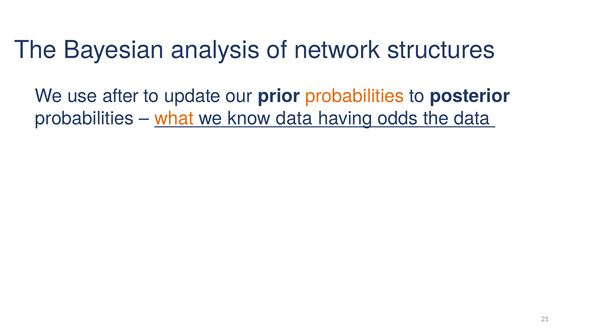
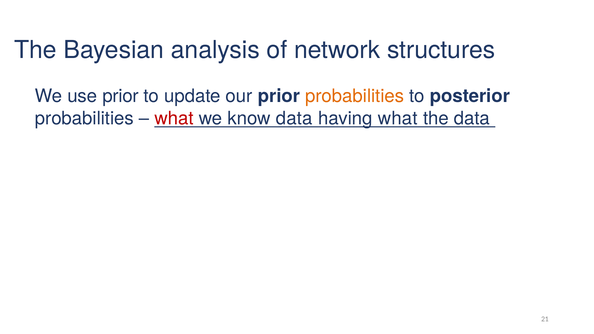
use after: after -> prior (121, 96)
what colour: orange -> red (174, 119)
having odds: odds -> what (398, 119)
